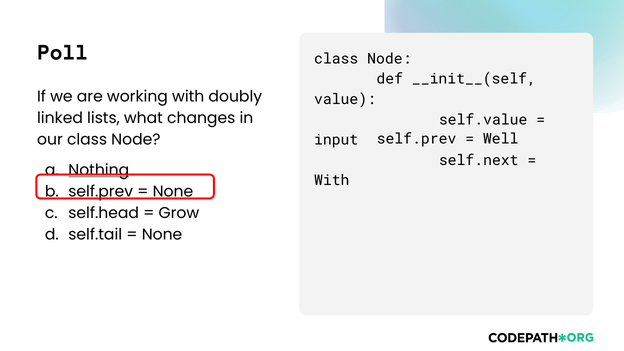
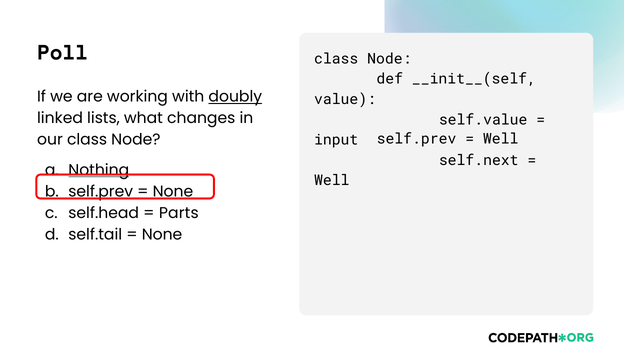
doubly underline: none -> present (235, 97)
With: With -> Well (332, 181)
Grow: Grow -> Parts (179, 213)
